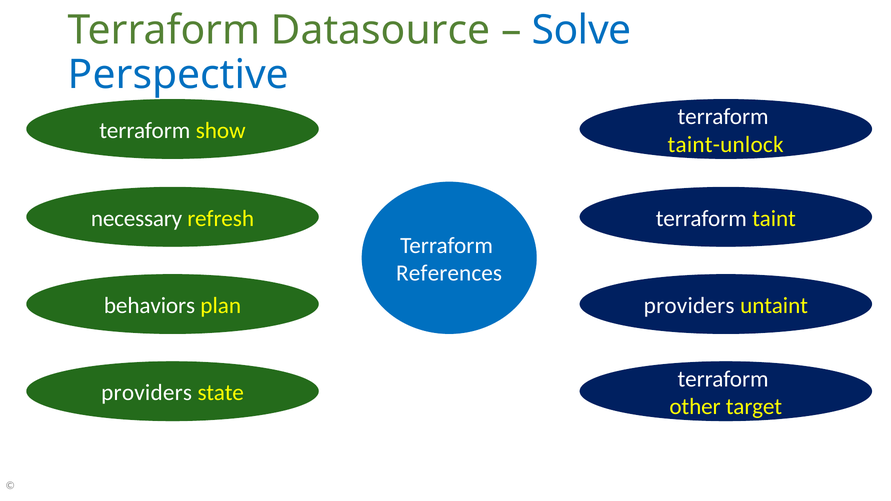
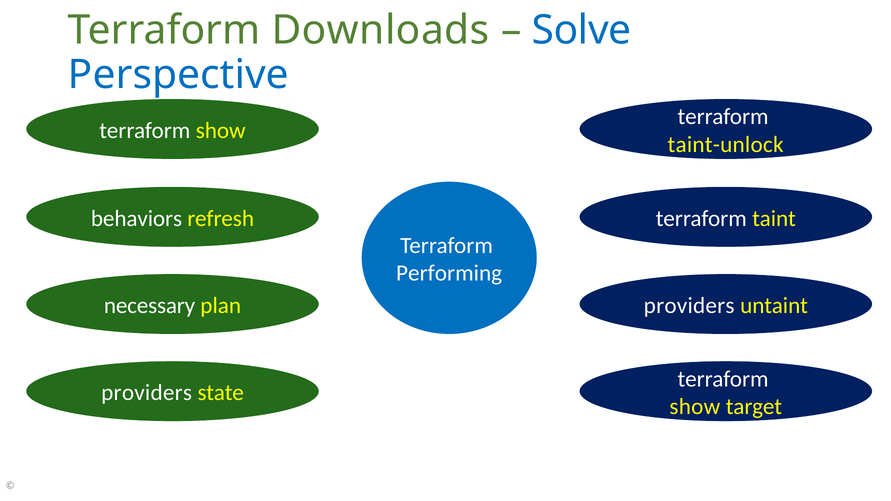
Datasource: Datasource -> Downloads (381, 31)
necessary: necessary -> behaviors (137, 219)
References: References -> Performing (449, 273)
behaviors: behaviors -> necessary (150, 306)
other: other -> show (695, 407)
